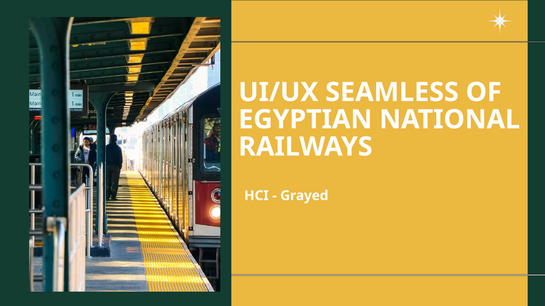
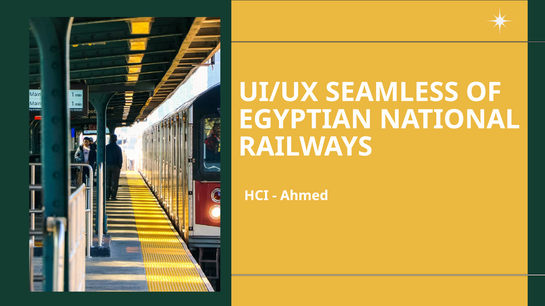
Grayed: Grayed -> Ahmed (304, 196)
